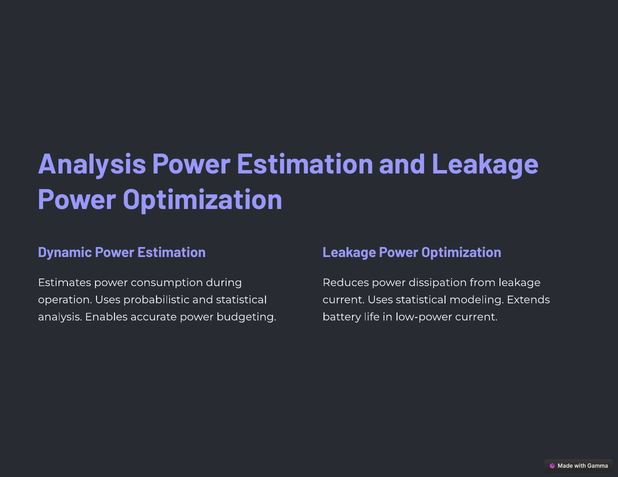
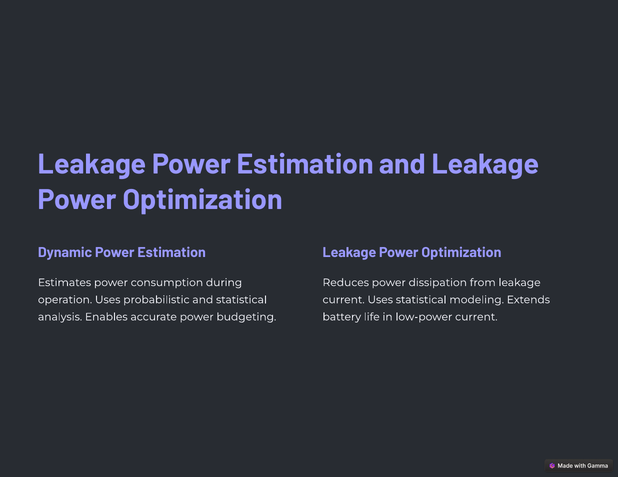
Analysis: Analysis -> Leakage (92, 165)
